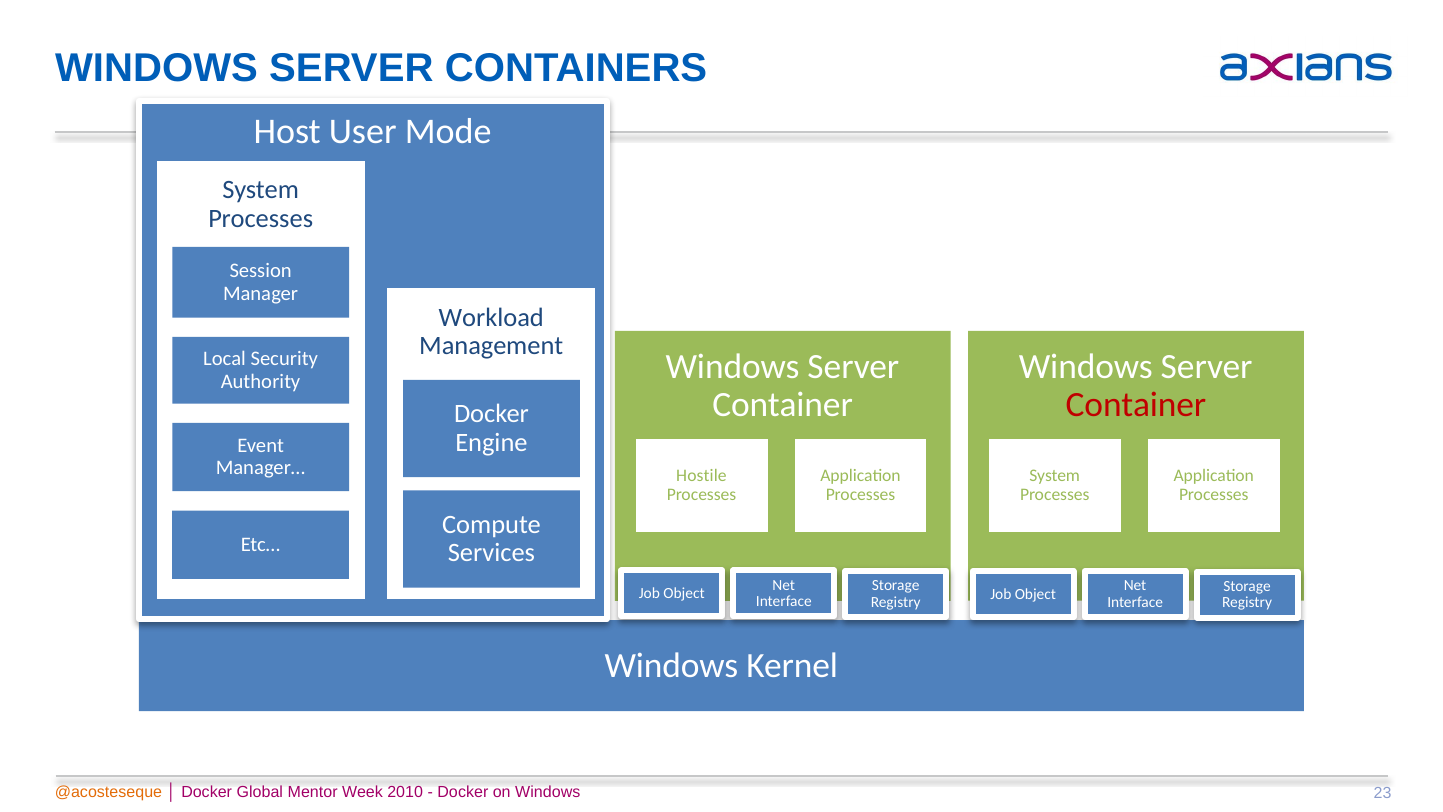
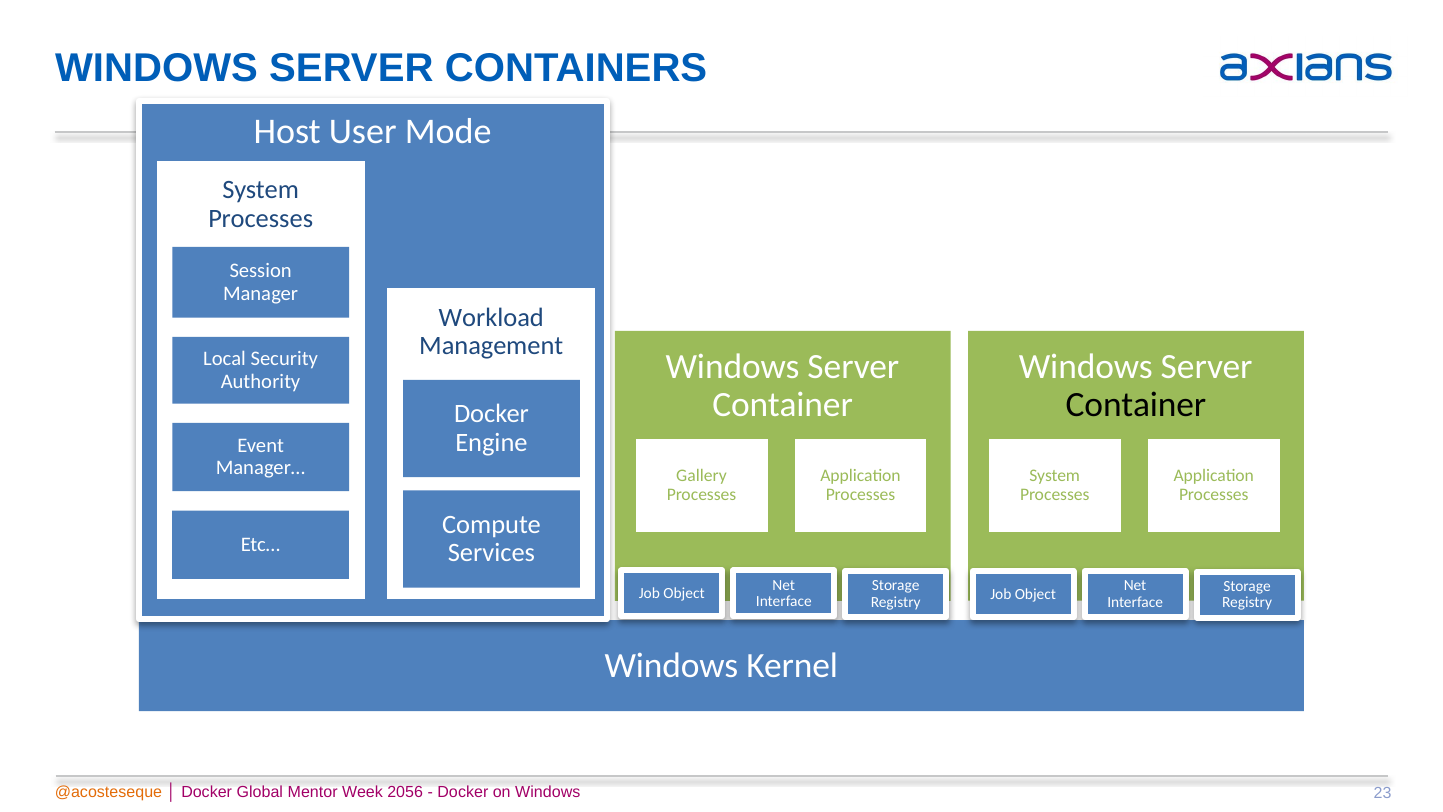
Container colour: red -> black (1136, 405)
Hostile: Hostile -> Gallery (701, 476)
2010: 2010 -> 2056 (405, 792)
